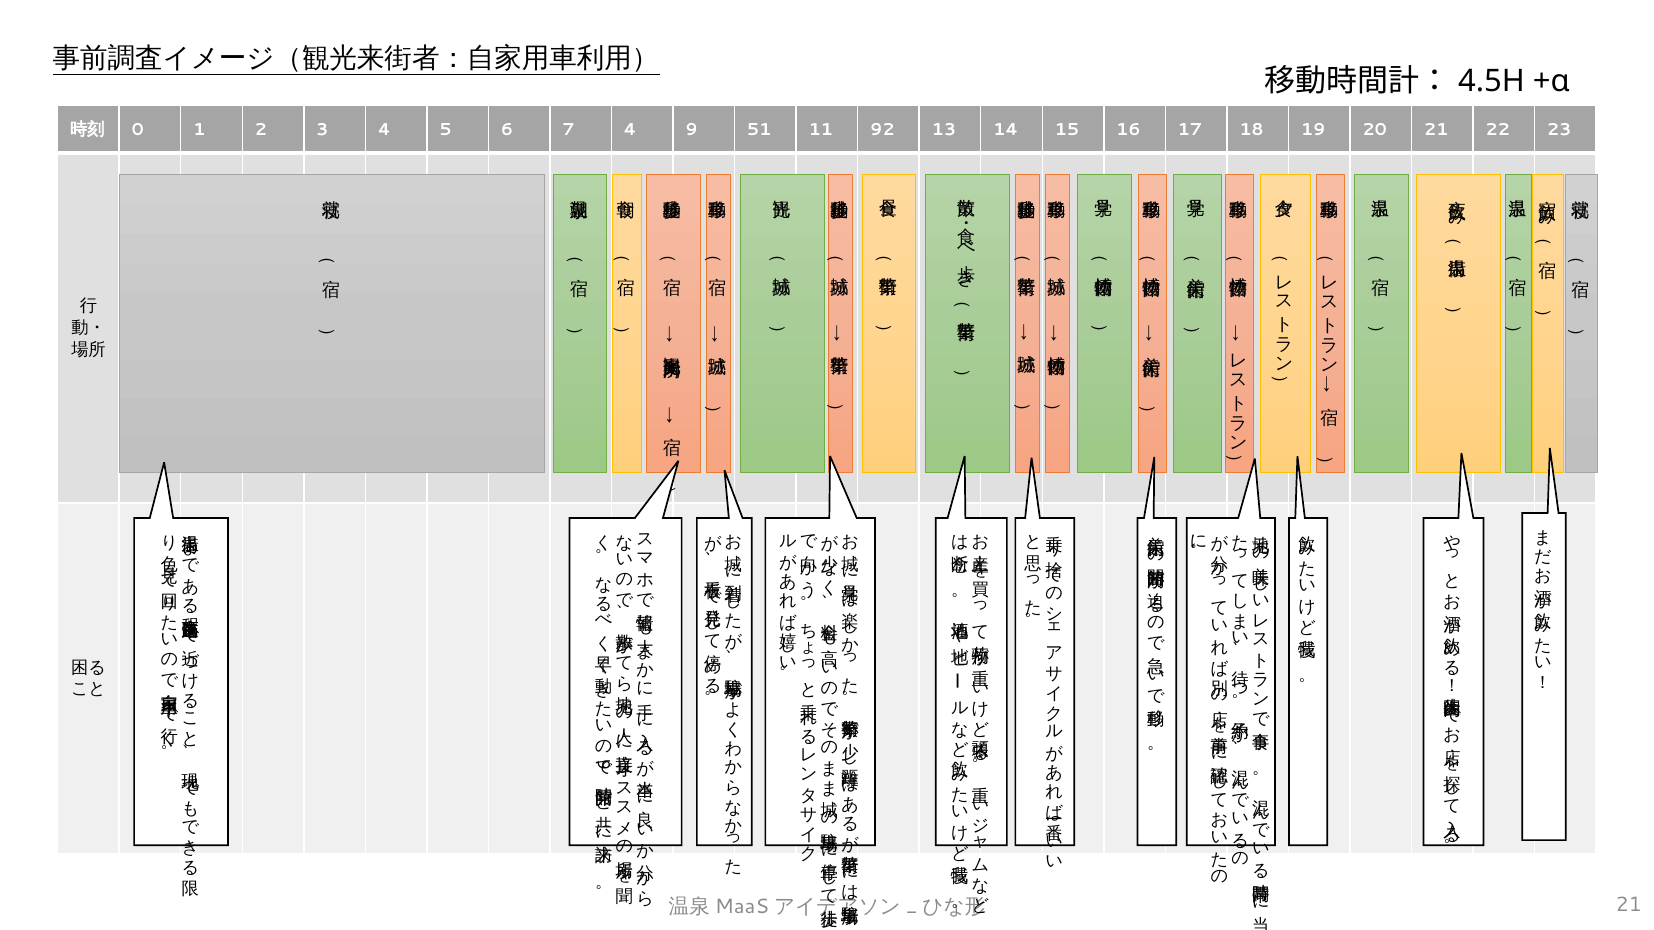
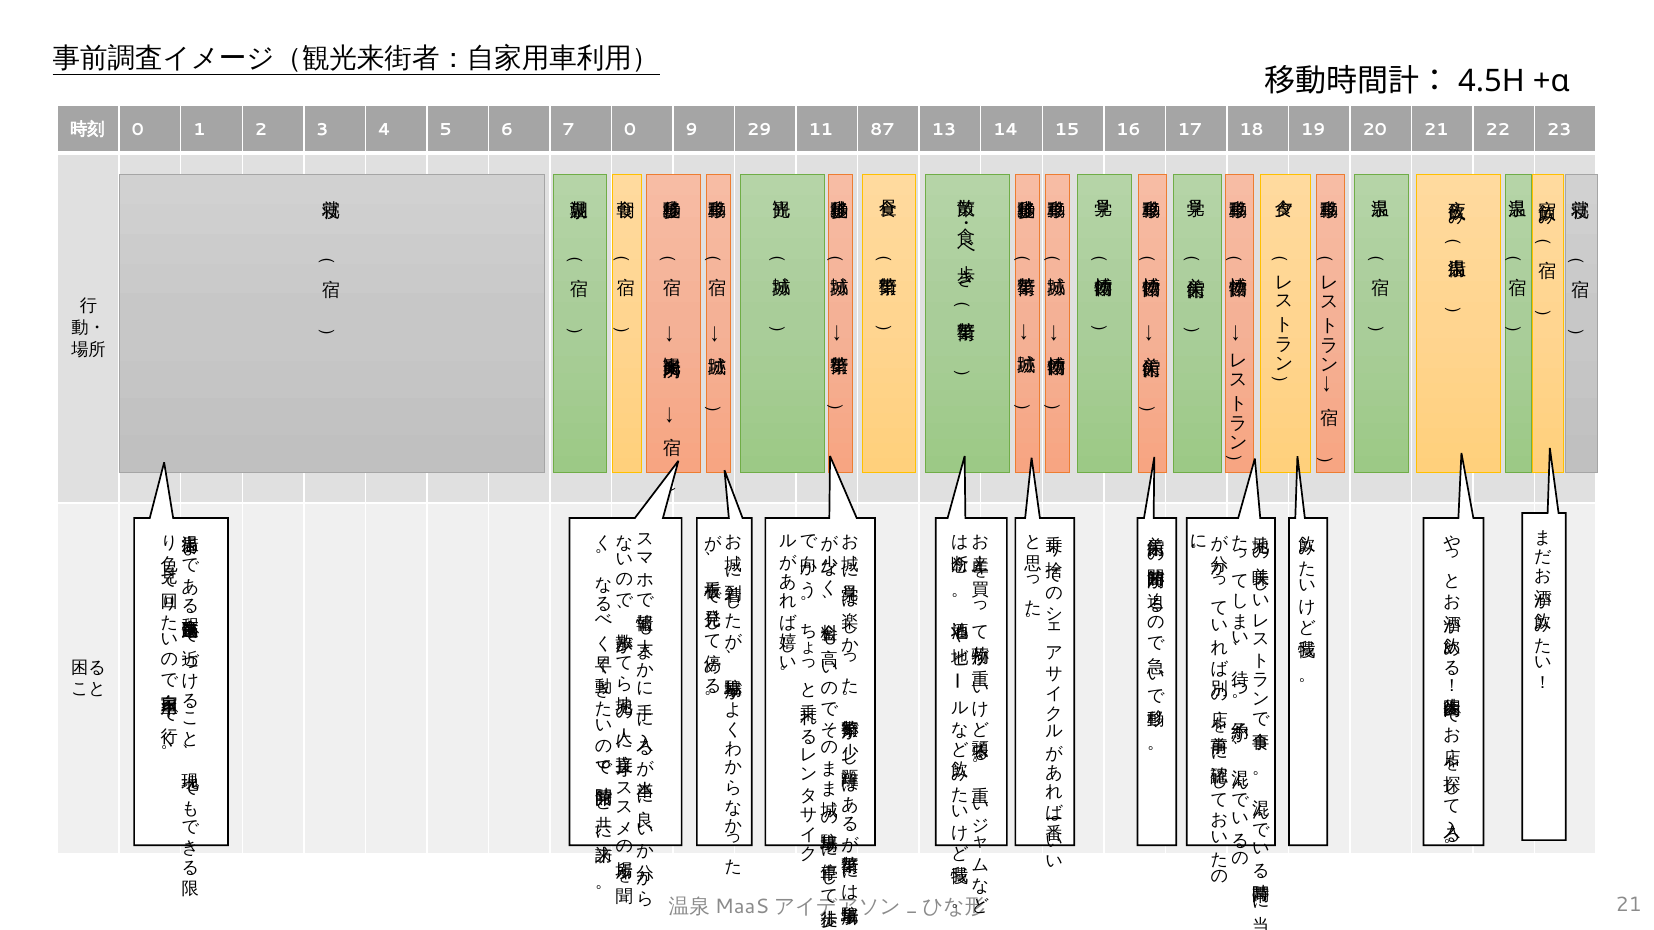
7 4: 4 -> 0 (630, 130)
51: 51 -> 29 (759, 130)
92: 92 -> 87 (882, 130)
